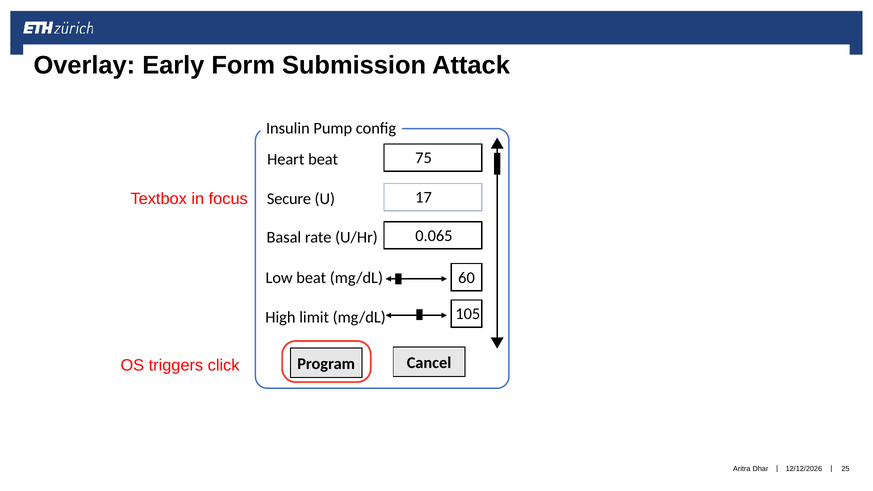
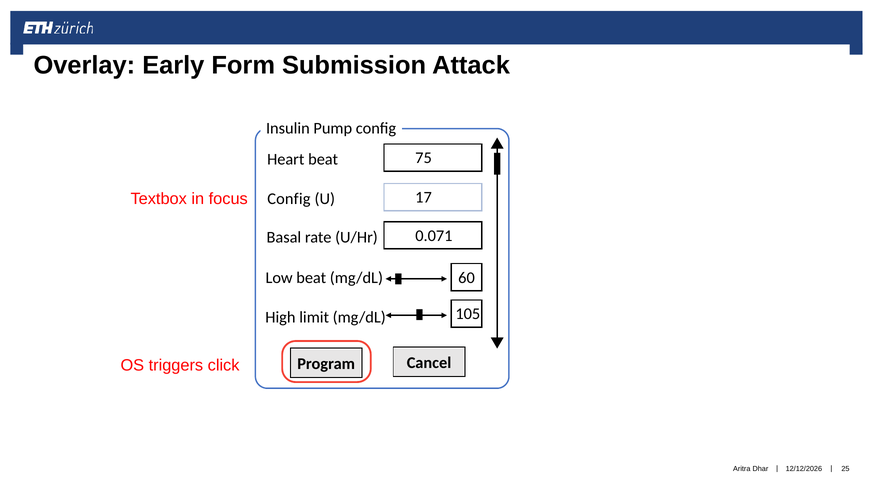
Secure: Secure -> Config (289, 199)
0.065: 0.065 -> 0.071 (434, 236)
